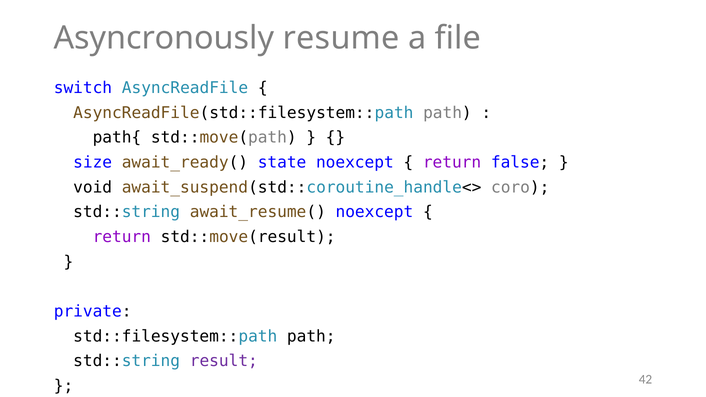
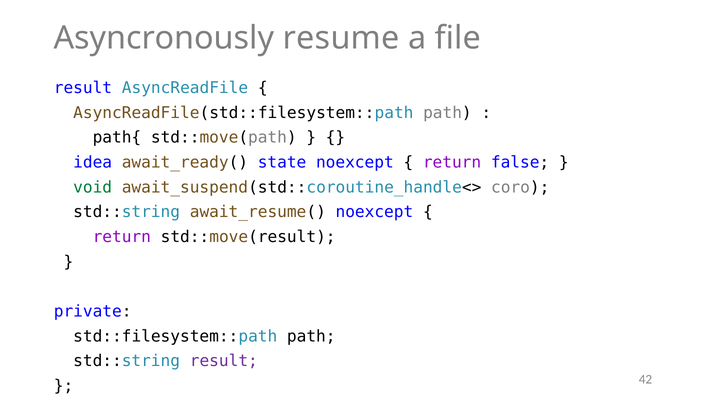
switch: switch -> result (83, 88)
size: size -> idea (93, 163)
void colour: black -> green (93, 187)
